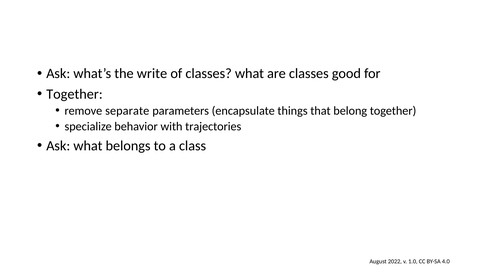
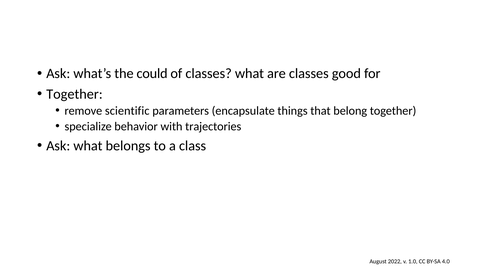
write: write -> could (152, 74)
separate: separate -> scientific (127, 111)
